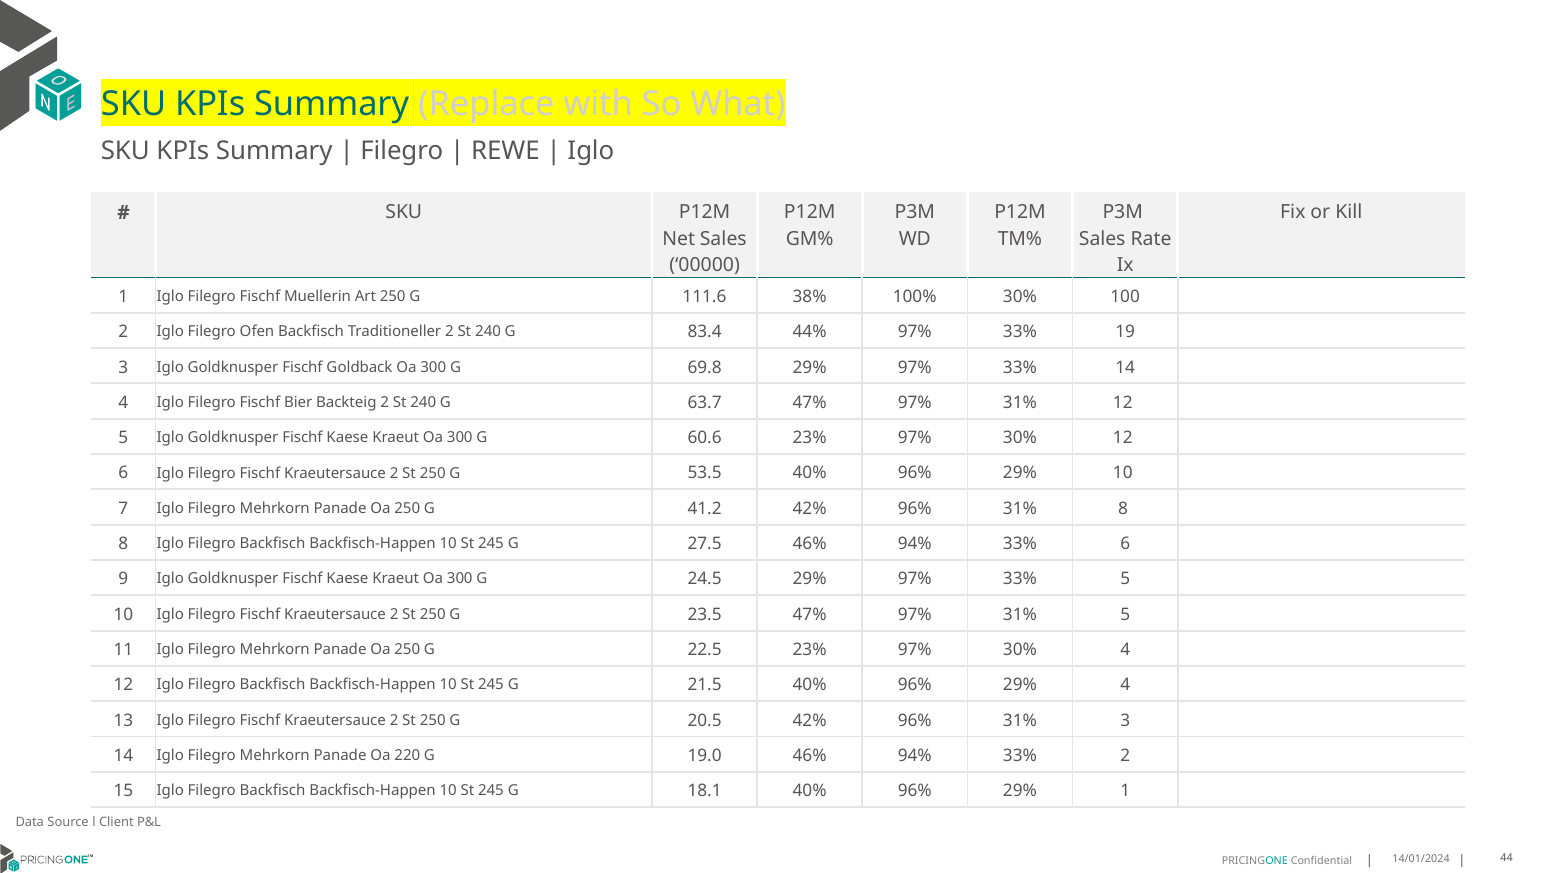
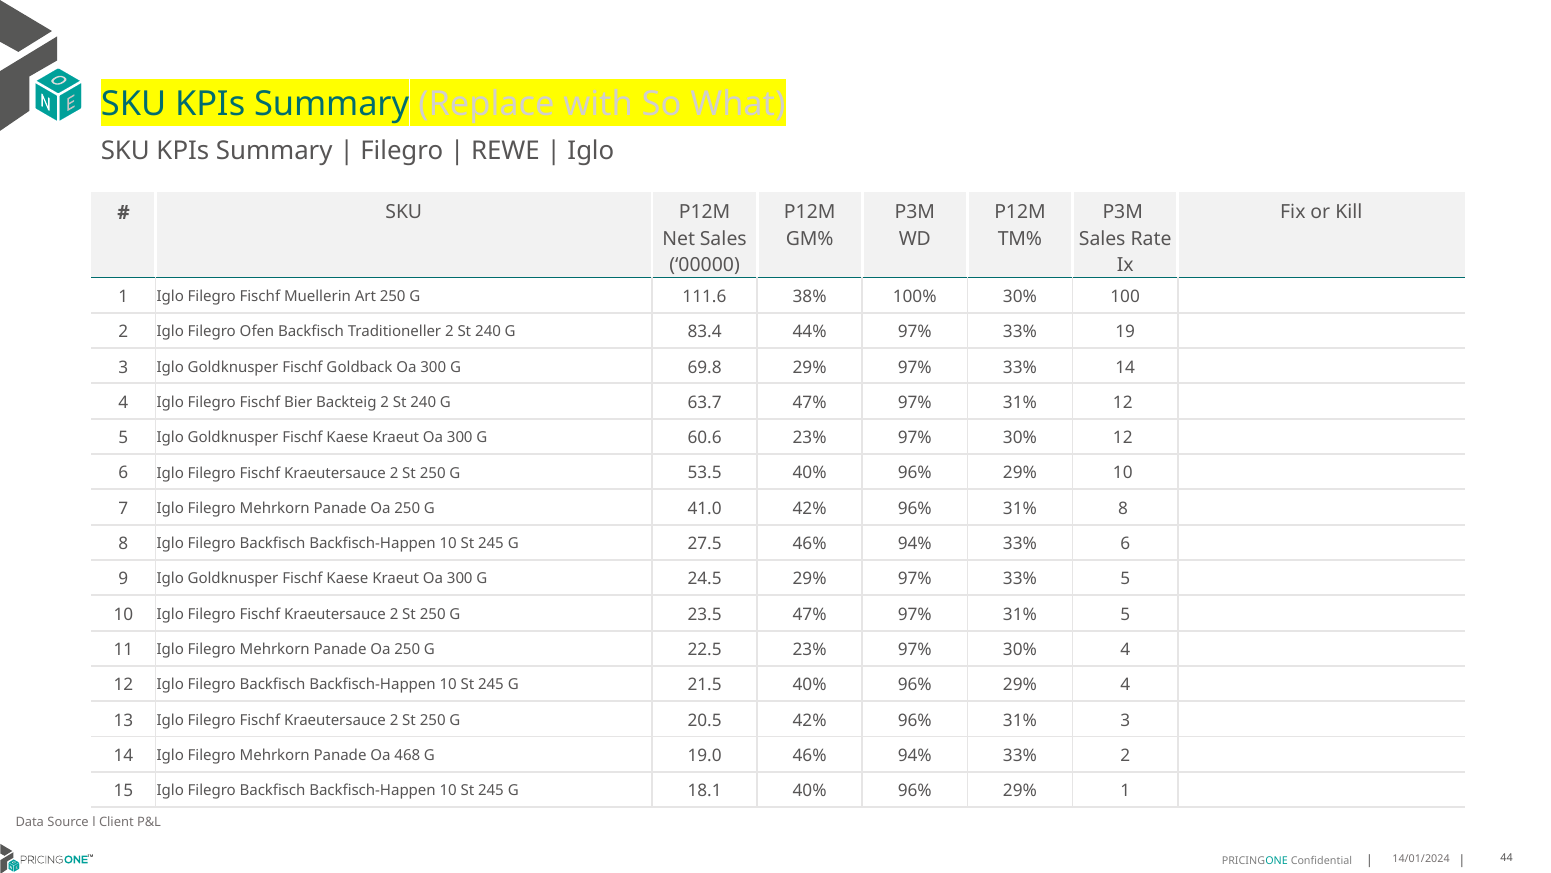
41.2: 41.2 -> 41.0 (705, 508)
220: 220 -> 468 (407, 755)
